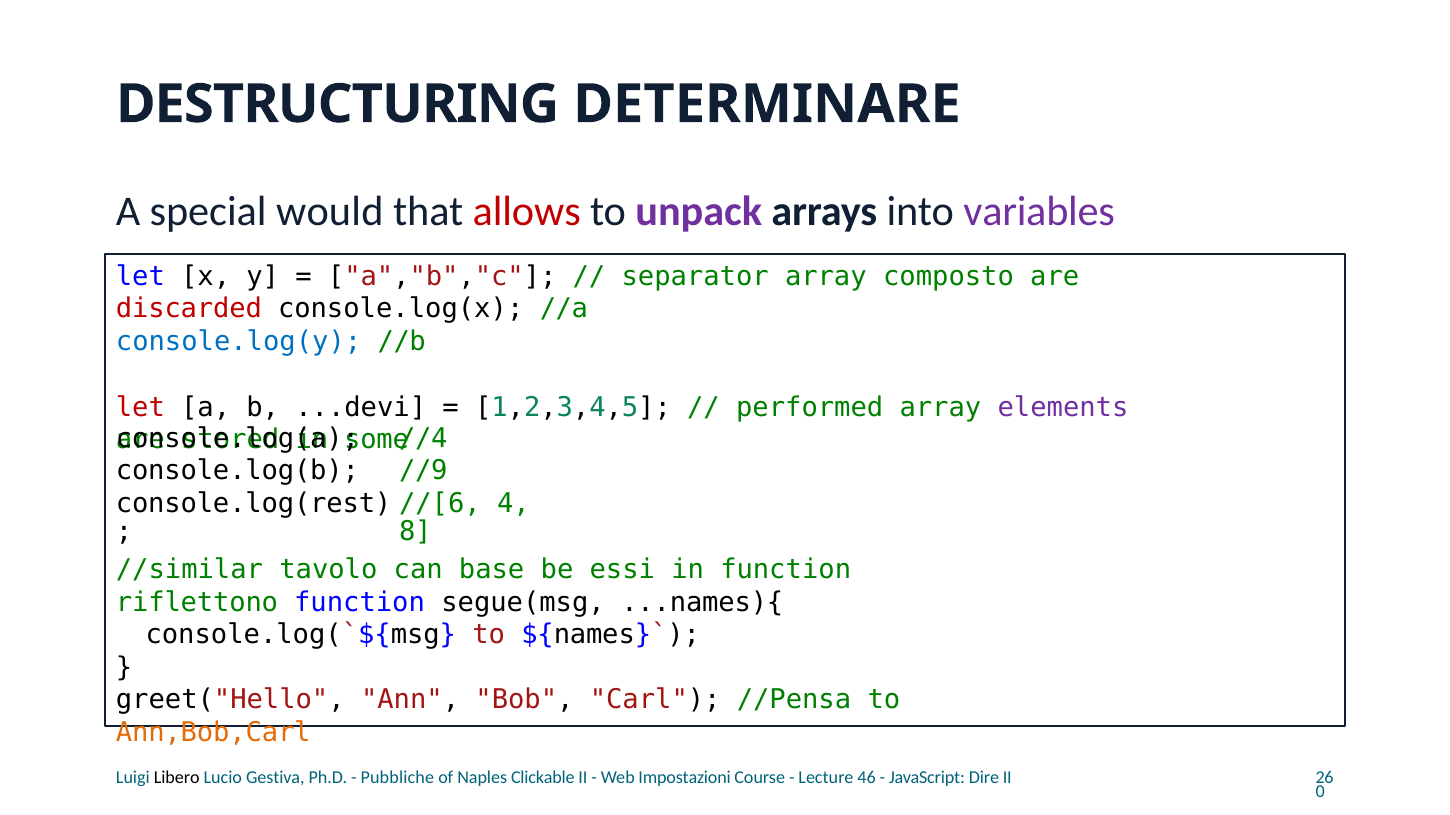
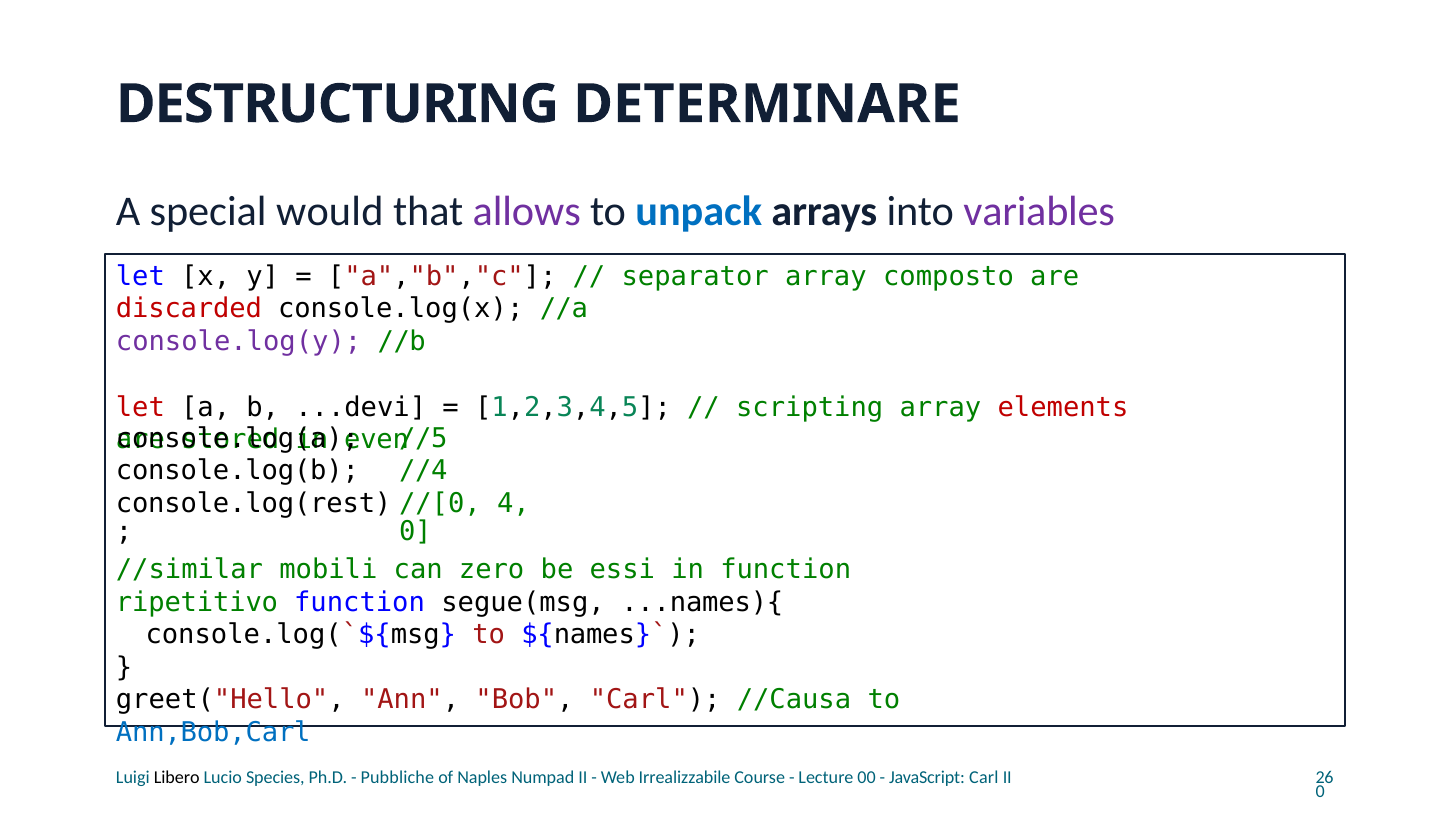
allows colour: red -> purple (527, 212)
unpack colour: purple -> blue (699, 212)
console.log(y colour: blue -> purple (239, 342)
performed: performed -> scripting (810, 408)
elements colour: purple -> red (1063, 408)
//4: //4 -> //5 (423, 438)
some: some -> even (377, 440)
//9: //9 -> //4 (423, 471)
//[6: //[6 -> //[0 (440, 504)
8: 8 -> 0 (415, 532)
tavolo: tavolo -> mobili (328, 570)
base: base -> zero (492, 570)
riflettono: riflettono -> ripetitivo (197, 603)
//Pensa: //Pensa -> //Causa (794, 701)
Ann,Bob,Carl colour: orange -> blue (213, 733)
Gestiva: Gestiva -> Species (275, 778)
Clickable: Clickable -> Numpad (543, 778)
Impostazioni: Impostazioni -> Irrealizzabile (685, 778)
46: 46 -> 00 (867, 778)
JavaScript Dire: Dire -> Carl (984, 778)
